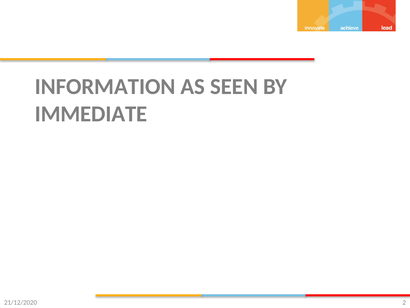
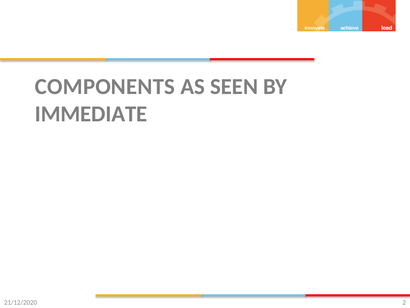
INFORMATION: INFORMATION -> COMPONENTS (105, 87)
